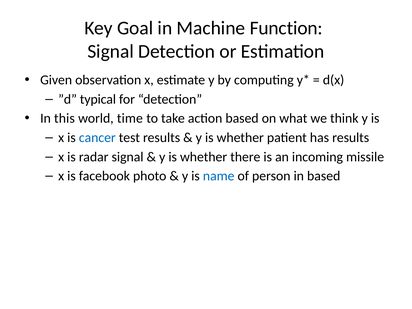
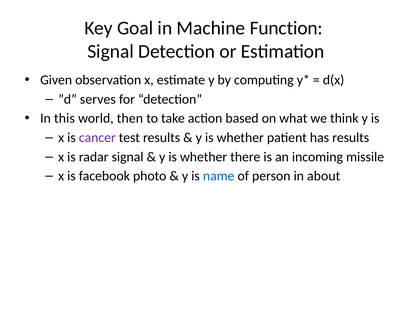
typical: typical -> serves (98, 99)
time: time -> then (130, 118)
cancer colour: blue -> purple (97, 138)
in based: based -> about (324, 176)
